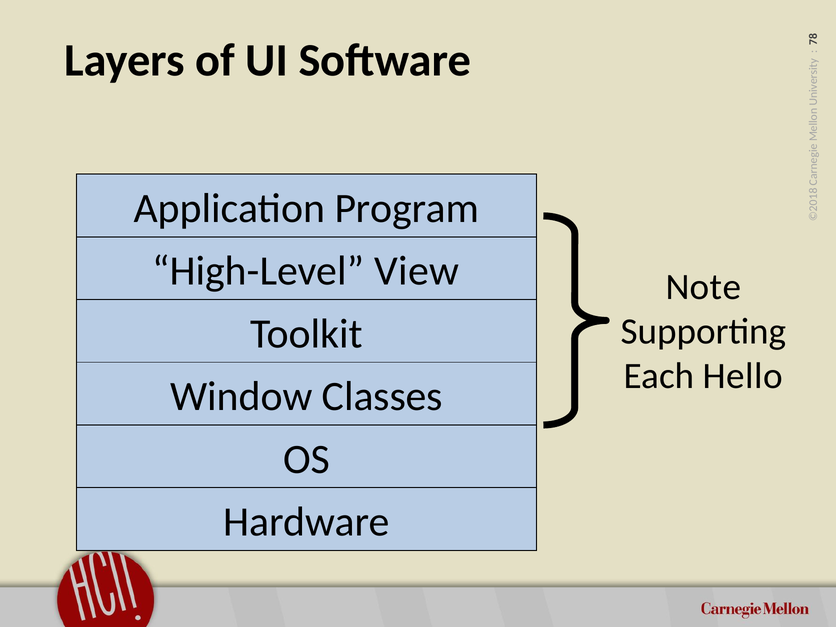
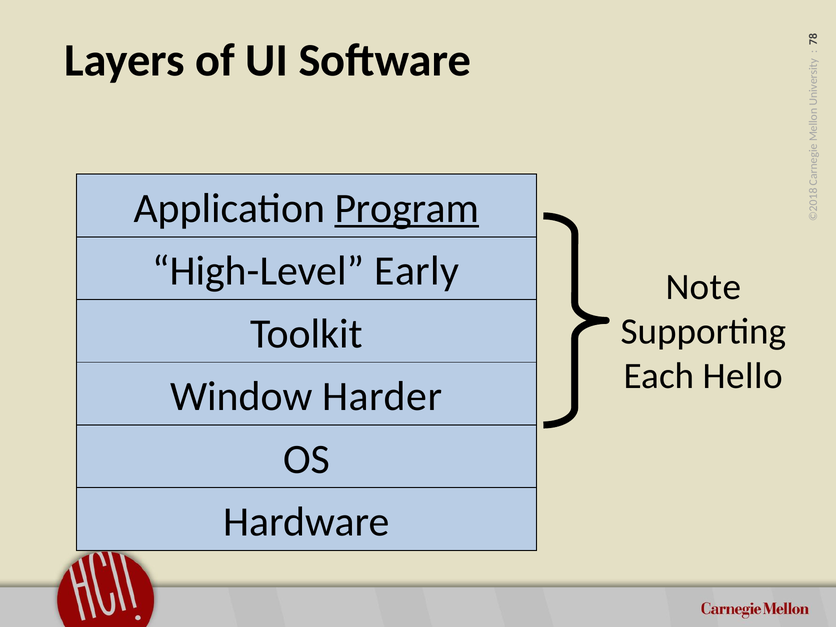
Program underline: none -> present (407, 208)
View: View -> Early (417, 271)
Classes: Classes -> Harder (382, 397)
